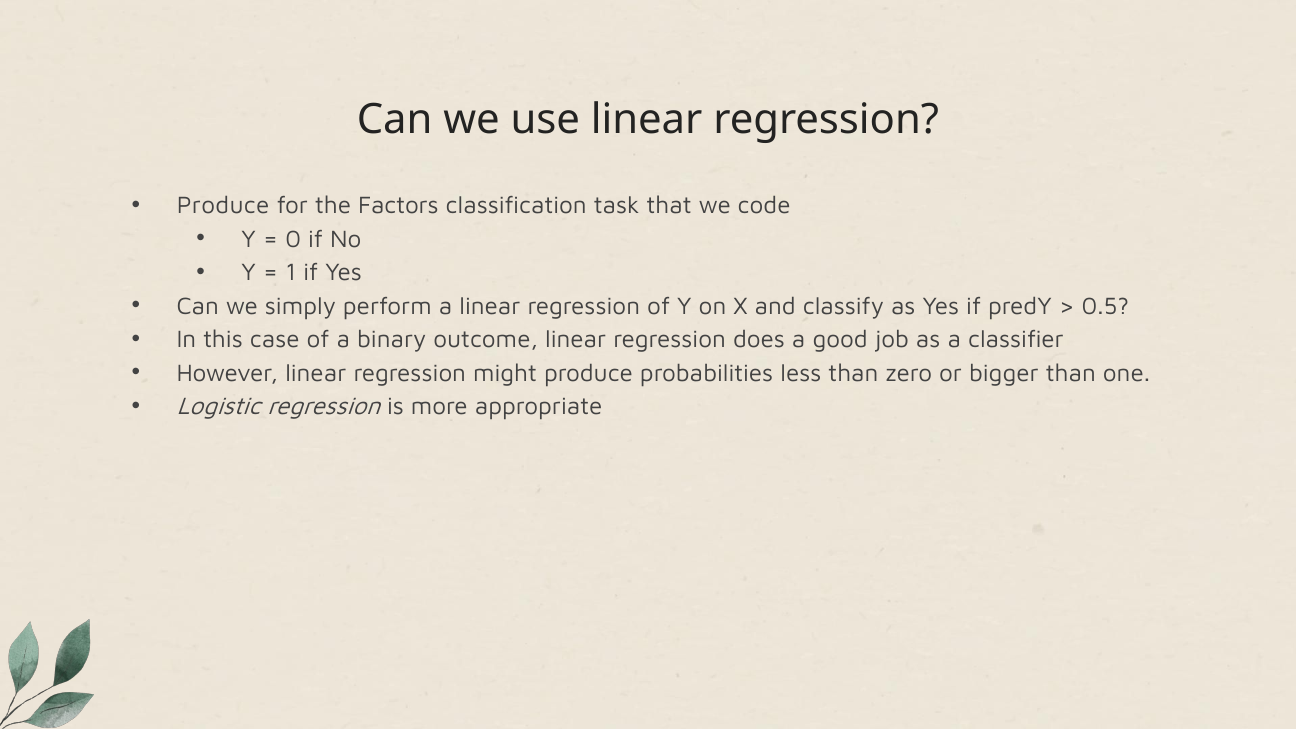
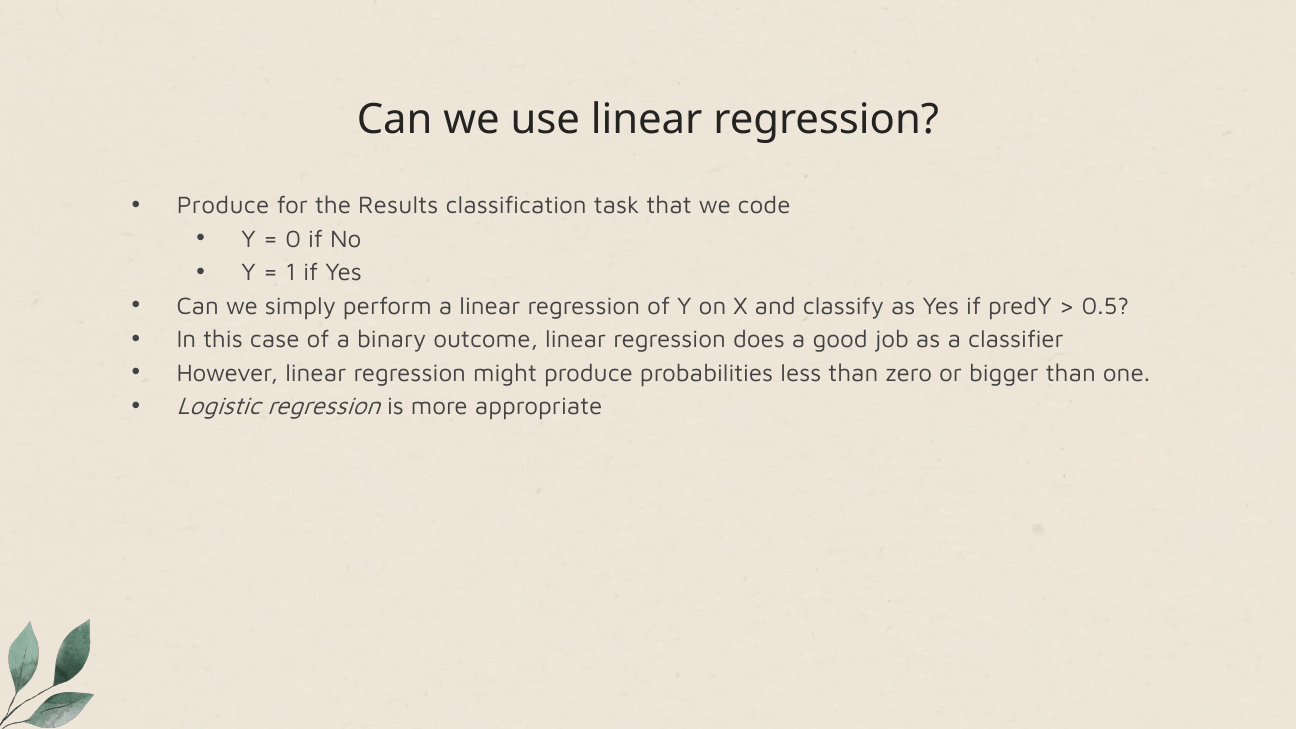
Factors: Factors -> Results (398, 206)
